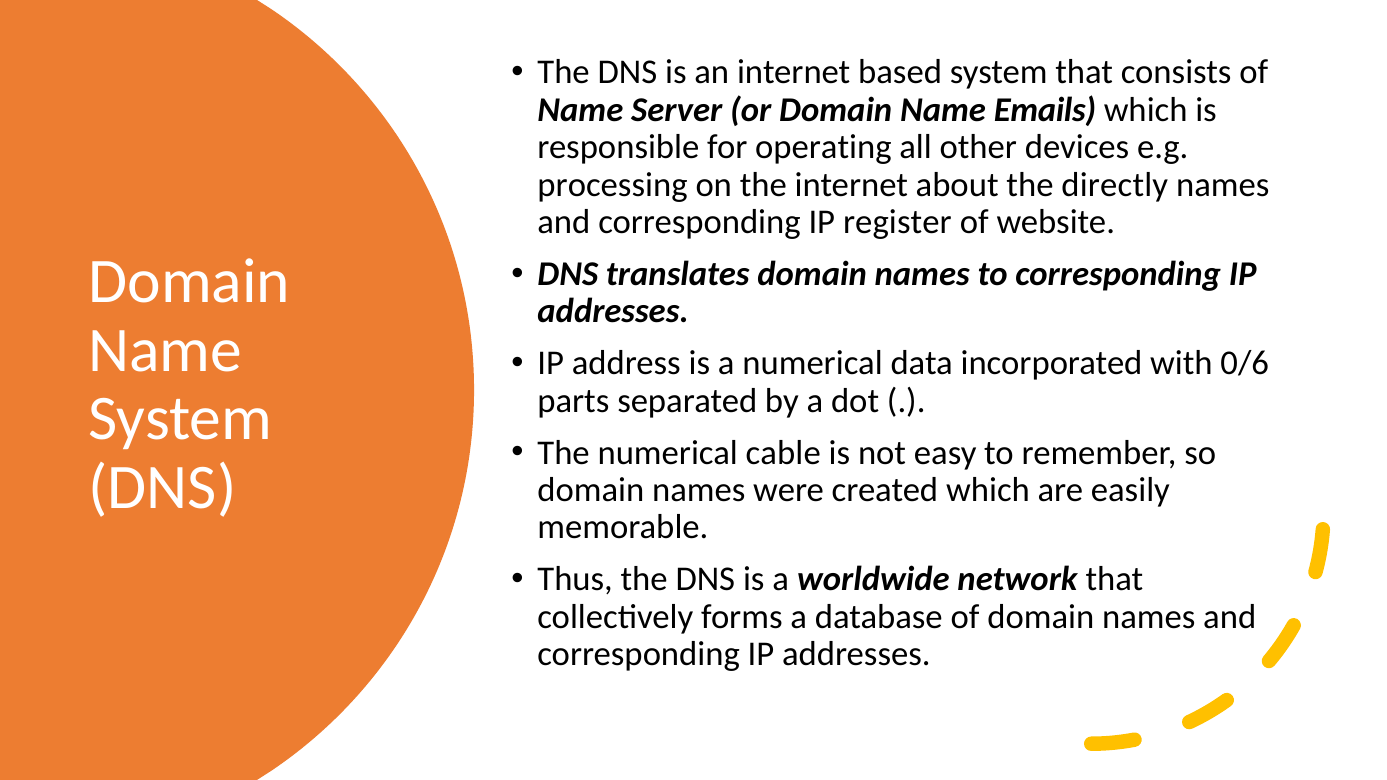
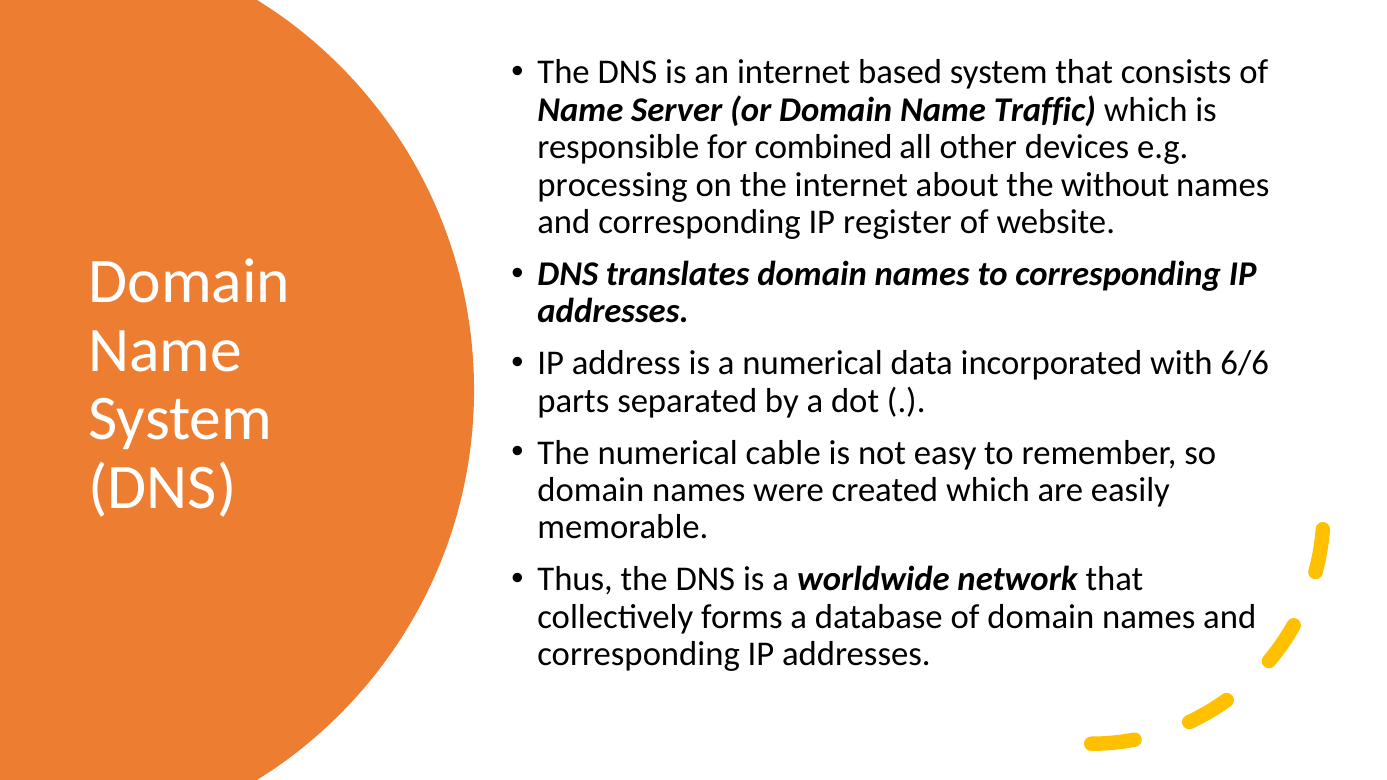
Emails: Emails -> Traffic (1045, 110)
operating: operating -> combined (824, 147)
directly: directly -> without (1115, 185)
0/6: 0/6 -> 6/6 (1245, 363)
